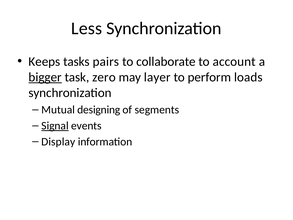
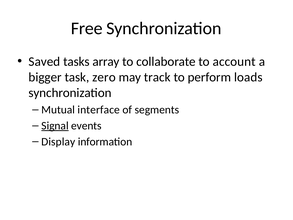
Less: Less -> Free (87, 28)
Keeps: Keeps -> Saved (44, 61)
pairs: pairs -> array (106, 61)
bigger underline: present -> none (45, 77)
layer: layer -> track (157, 77)
designing: designing -> interface (99, 110)
